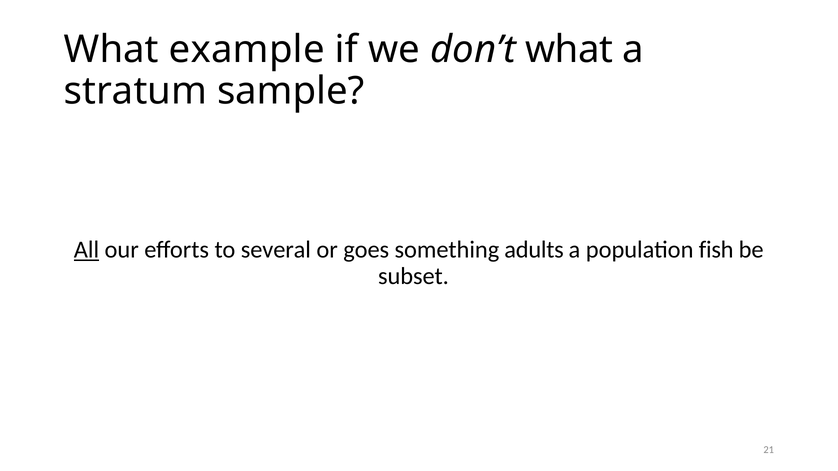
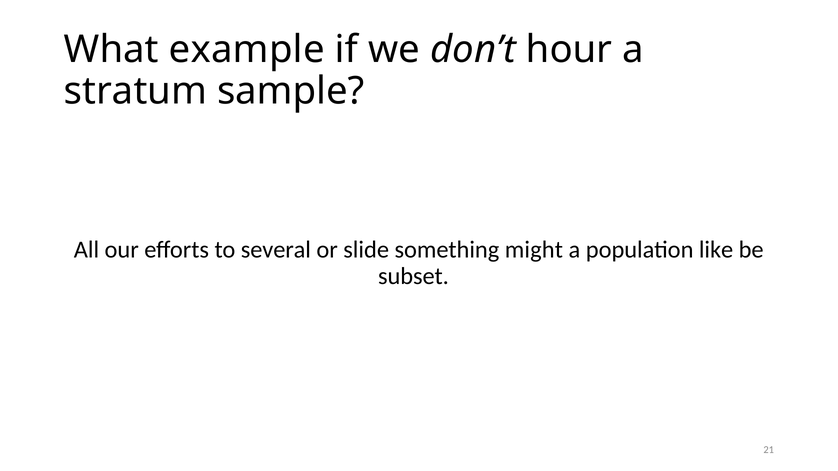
don’t what: what -> hour (569, 50)
All underline: present -> none (86, 250)
goes: goes -> slide (366, 250)
adults: adults -> might (534, 250)
fish: fish -> like (716, 250)
